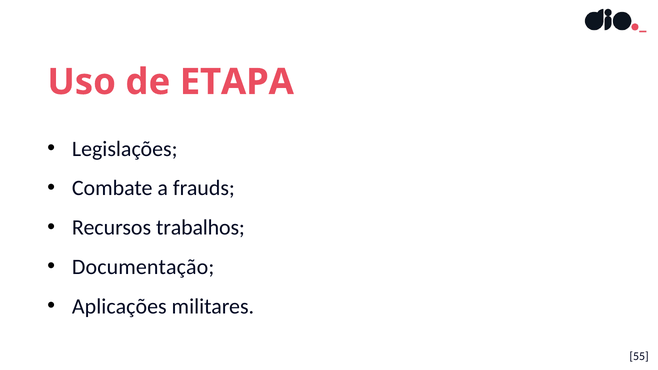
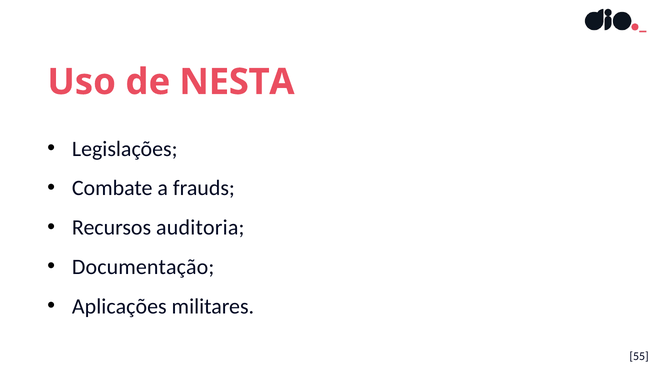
ETAPA: ETAPA -> NESTA (237, 82)
trabalhos: trabalhos -> auditoria (200, 228)
